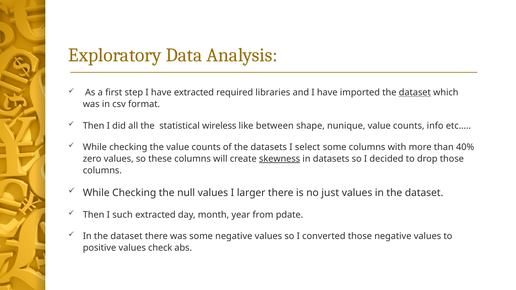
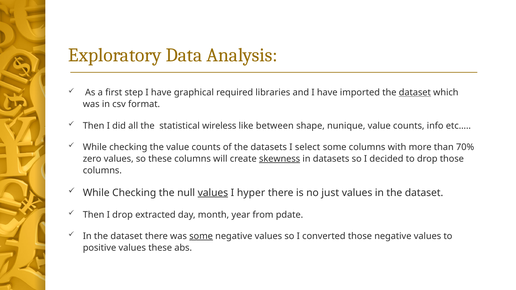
have extracted: extracted -> graphical (194, 93)
40%: 40% -> 70% (465, 147)
values underline: none -> present (213, 193)
larger: larger -> hyper (251, 193)
I such: such -> drop (123, 215)
some underline: none -> present (201, 236)
values check: check -> these (160, 248)
